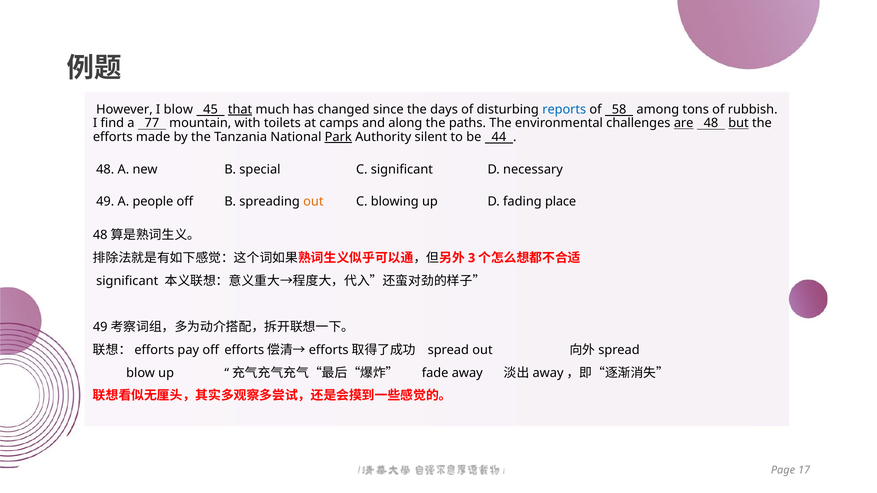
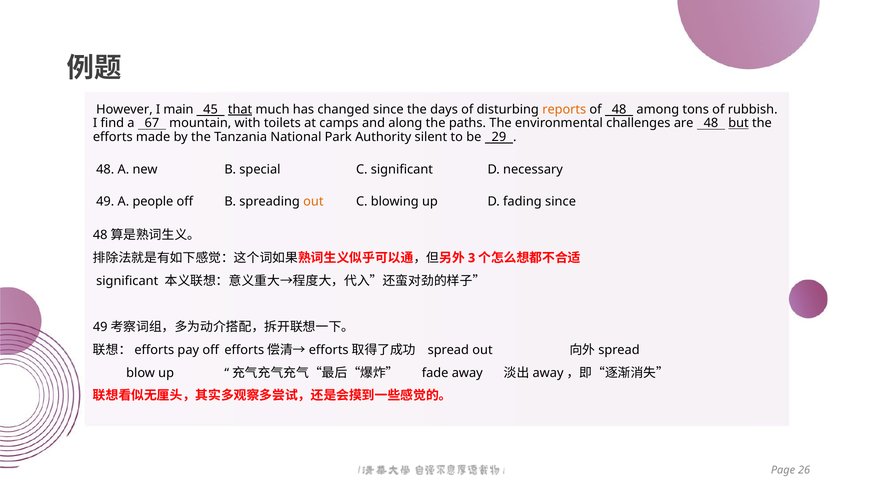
I blow: blow -> main (178, 110)
reports colour: blue -> orange (564, 110)
of 58: 58 -> 48 (619, 110)
77: 77 -> 67 (152, 123)
are underline: present -> none (684, 123)
Park underline: present -> none (338, 137)
44: 44 -> 29 (499, 137)
fading place: place -> since (561, 202)
17: 17 -> 26 (804, 470)
